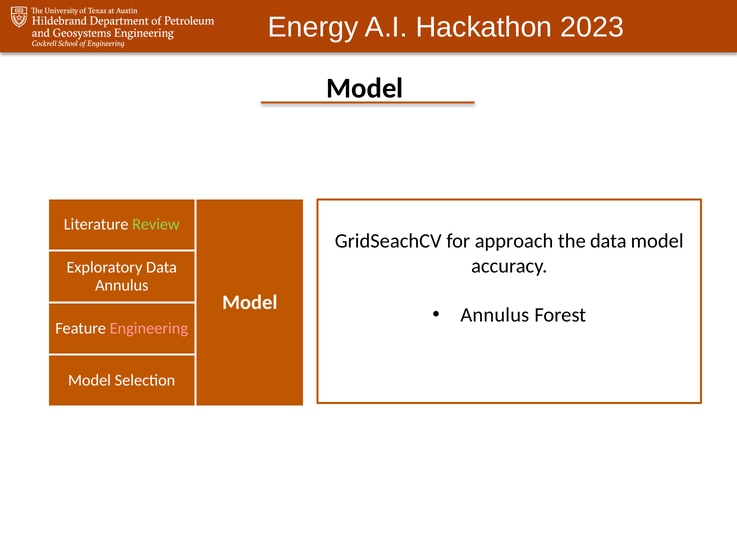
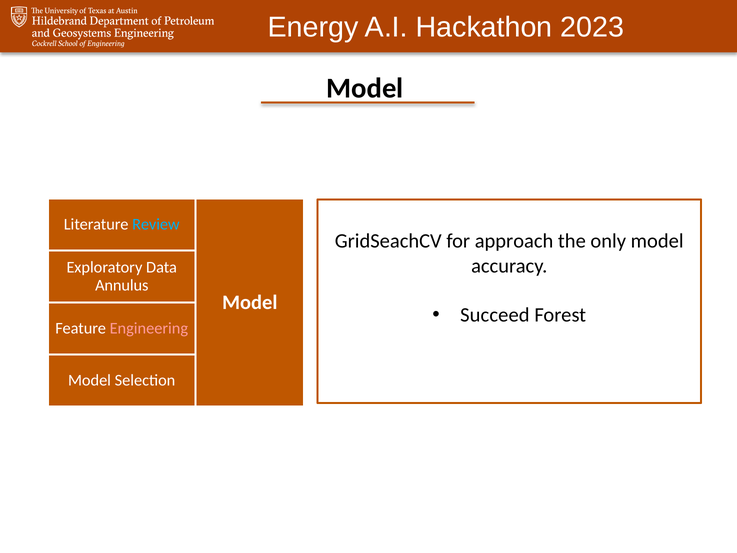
Review colour: light green -> light blue (156, 224)
the data: data -> only (608, 241)
Annulus: Annulus -> Succeed (495, 315)
